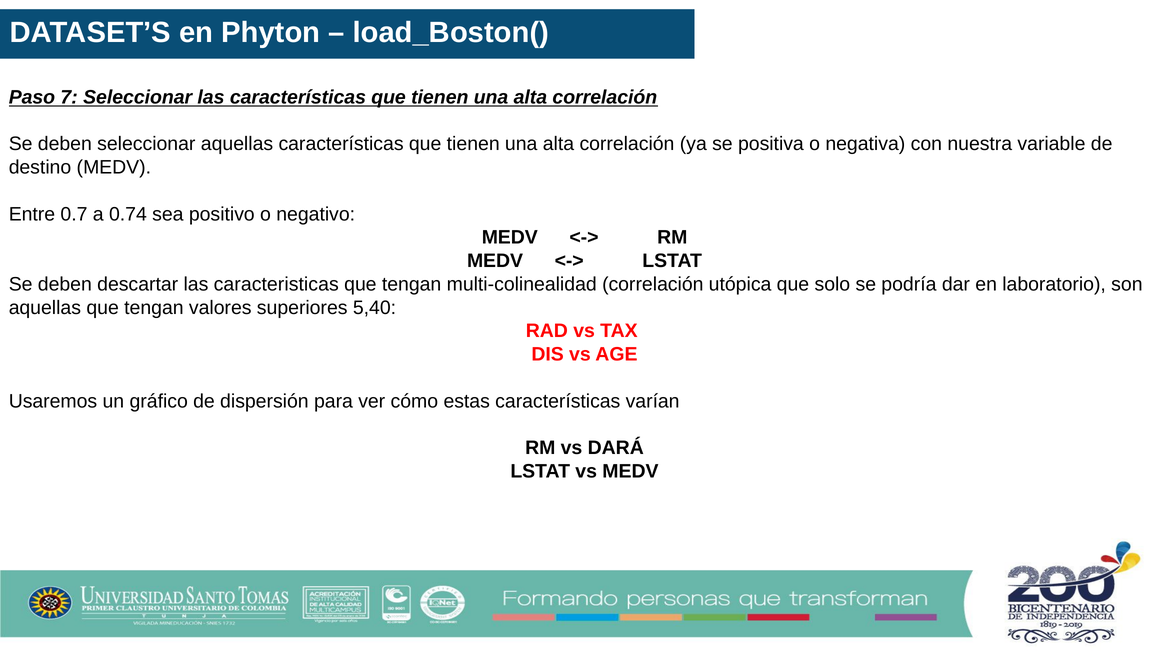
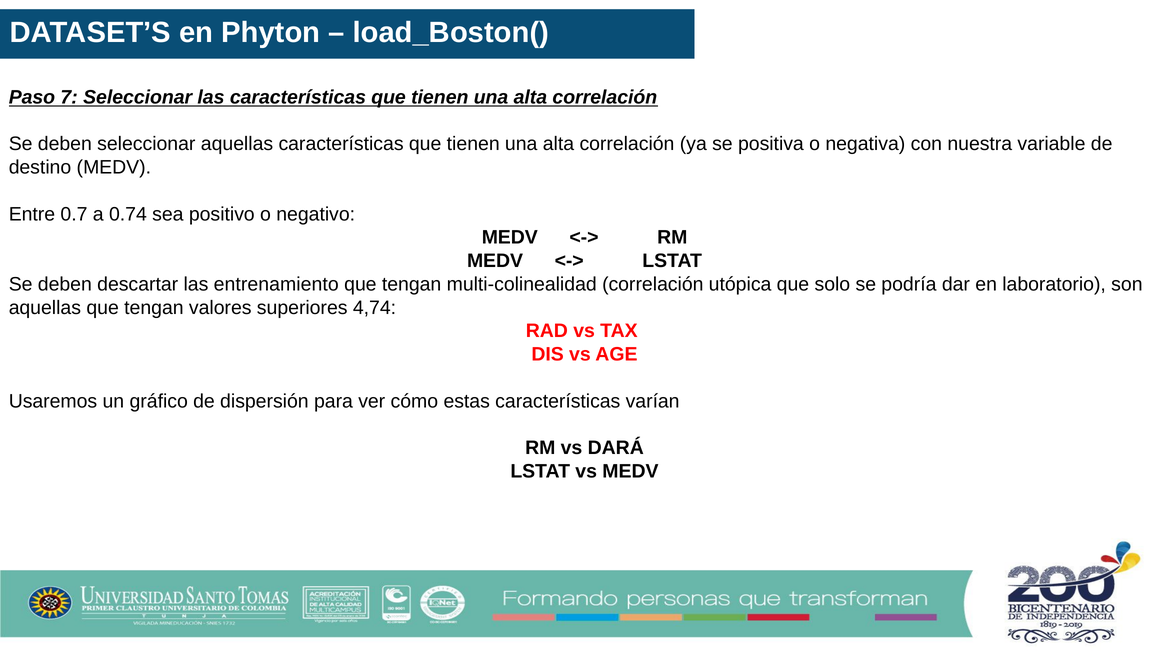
caracteristicas: caracteristicas -> entrenamiento (276, 284)
5,40: 5,40 -> 4,74 (375, 307)
